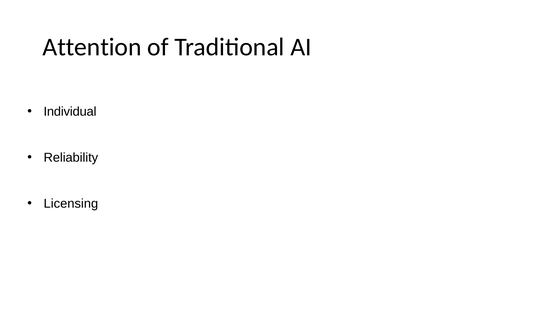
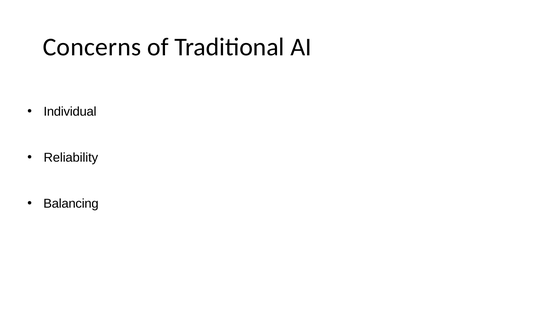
Attention: Attention -> Concerns (92, 47)
Licensing: Licensing -> Balancing (71, 204)
